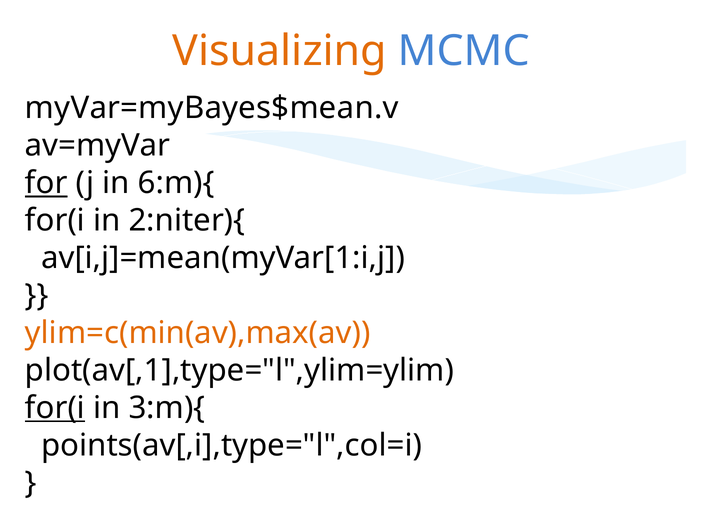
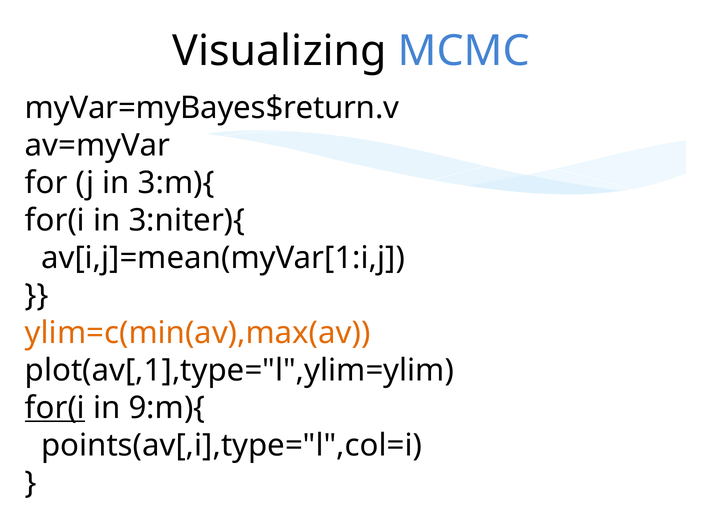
Visualizing colour: orange -> black (280, 51)
myVar=myBayes$mean.v: myVar=myBayes$mean.v -> myVar=myBayes$return.v (212, 108)
for underline: present -> none (46, 183)
6:m){: 6:m){ -> 3:m){ (176, 183)
2:niter){: 2:niter){ -> 3:niter){ (187, 221)
3:m){: 3:m){ -> 9:m){ (167, 408)
